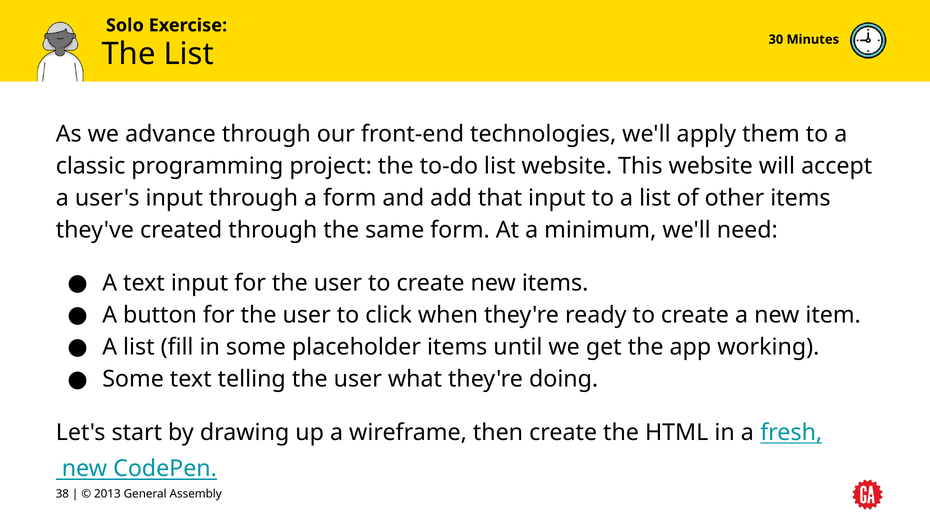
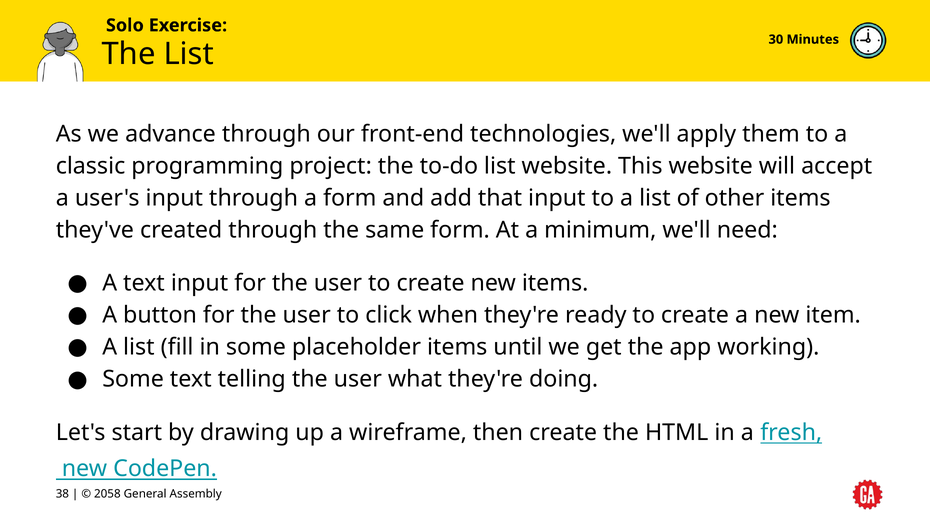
2013: 2013 -> 2058 (107, 494)
